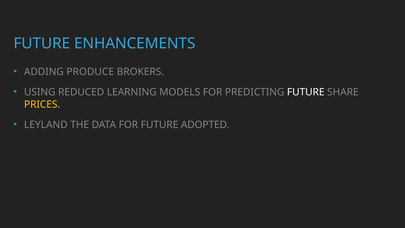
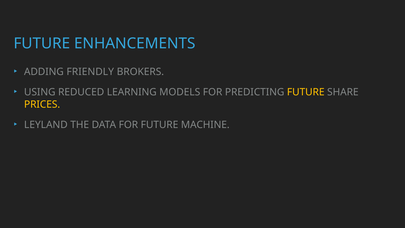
PRODUCE: PRODUCE -> FRIENDLY (90, 72)
FUTURE colour: white -> yellow (306, 92)
ADOPTED: ADOPTED -> MACHINE (205, 125)
